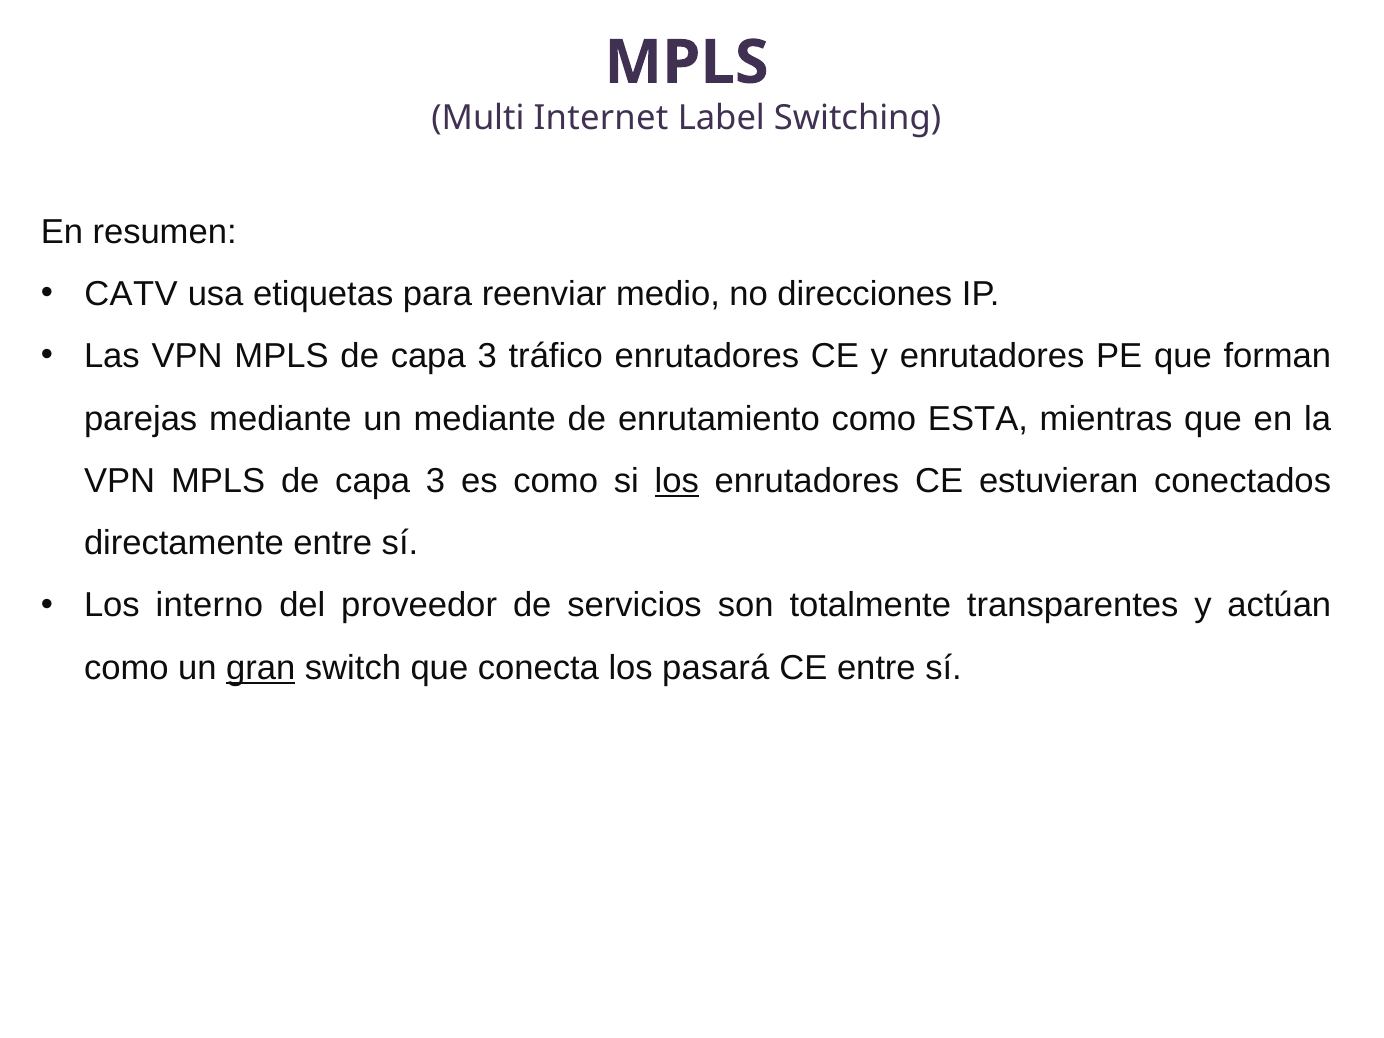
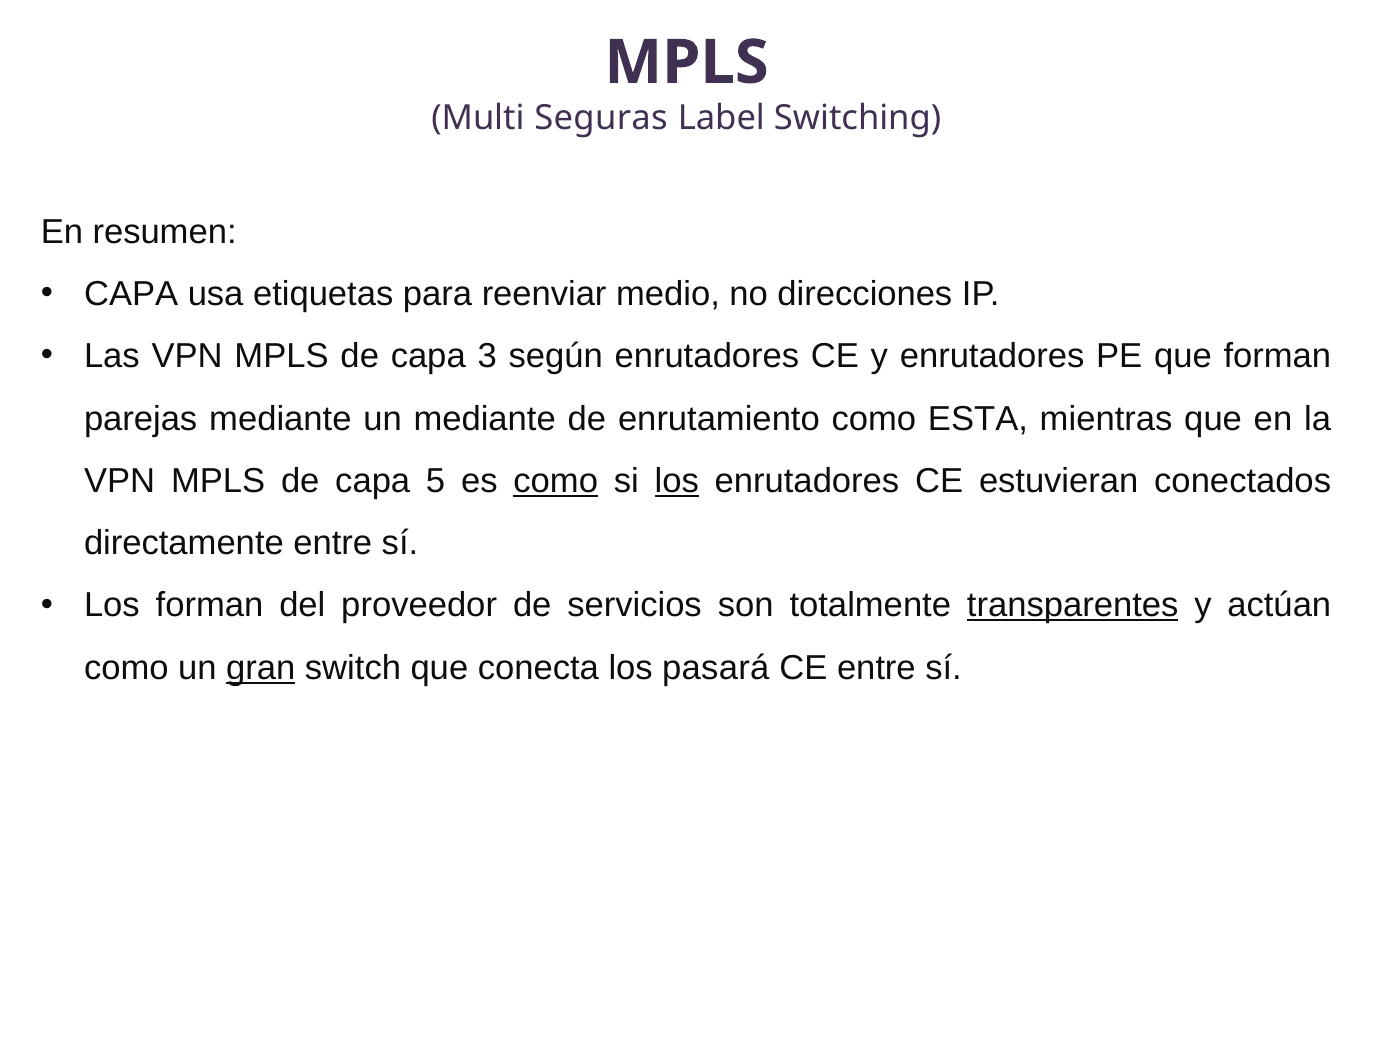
Internet: Internet -> Seguras (601, 118)
CATV: CATV -> CAPA (131, 294)
tráfico: tráfico -> según (556, 356)
3: 3 -> 5 (436, 481)
como underline: none -> present (556, 481)
Los interno: interno -> forman (210, 605)
transparentes underline: none -> present (1073, 605)
